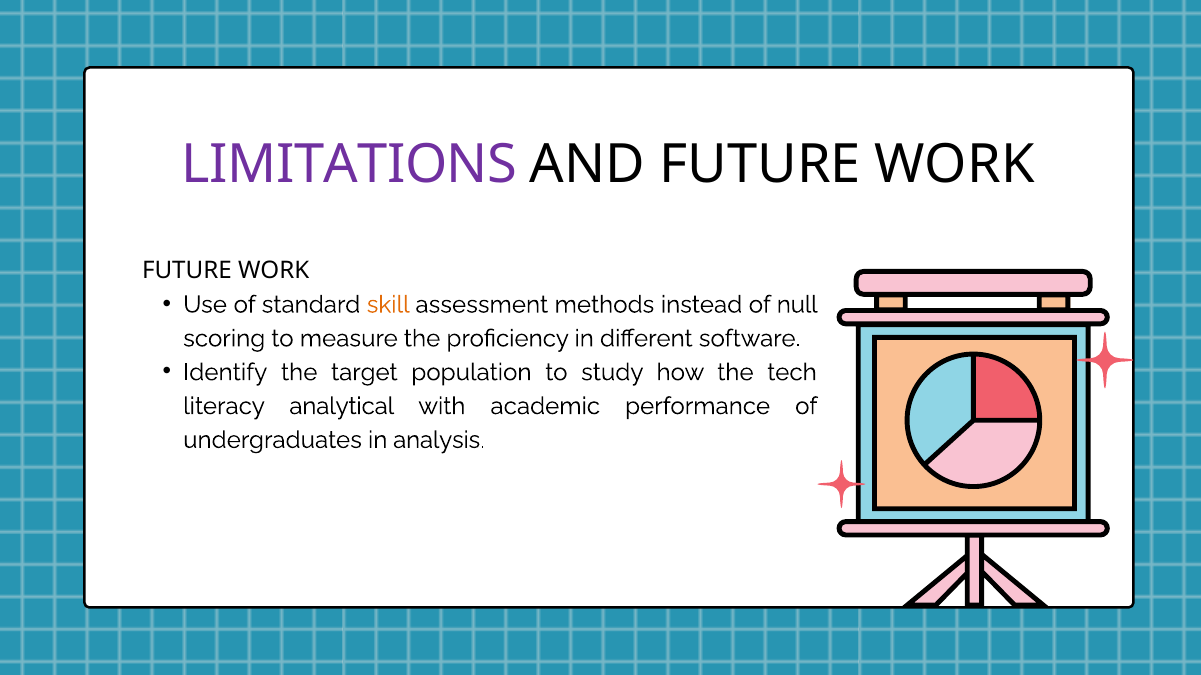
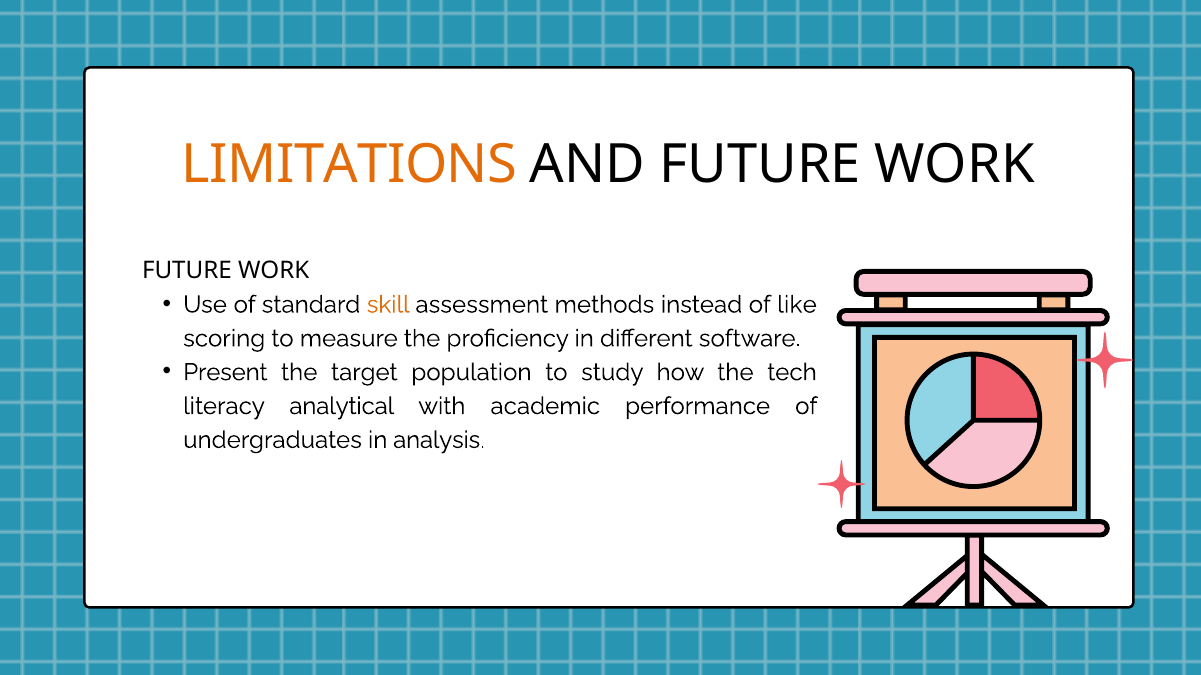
LIMITATIONS colour: purple -> orange (350, 165)
null: null -> like (797, 305)
Identify: Identify -> Present (225, 373)
